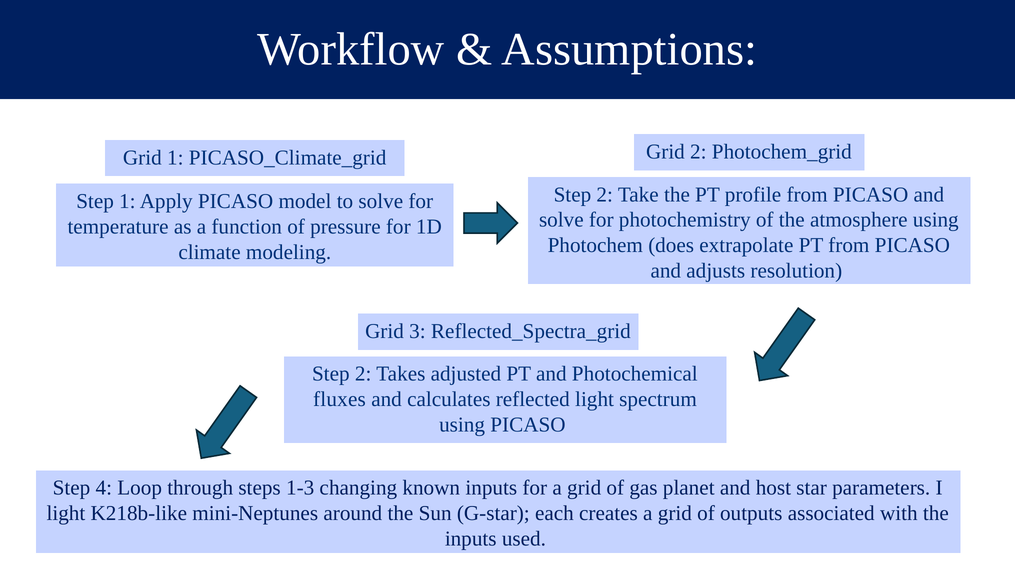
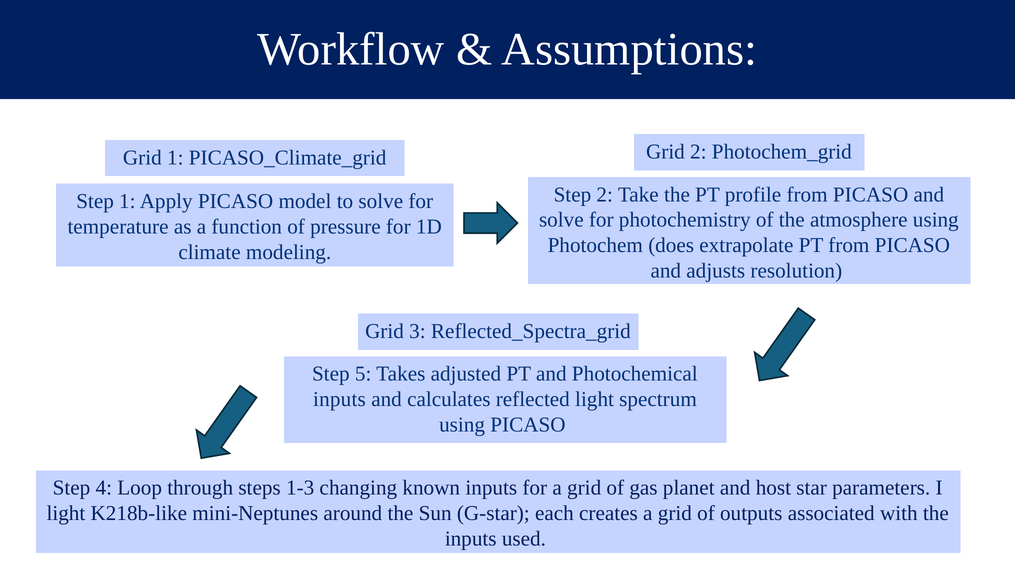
2: 2 -> 5 (363, 374)
fluxes: fluxes -> inputs (339, 399)
